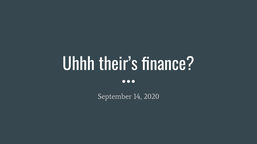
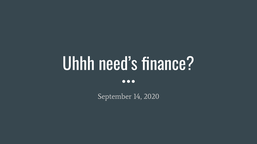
their’s: their’s -> need’s (118, 65)
